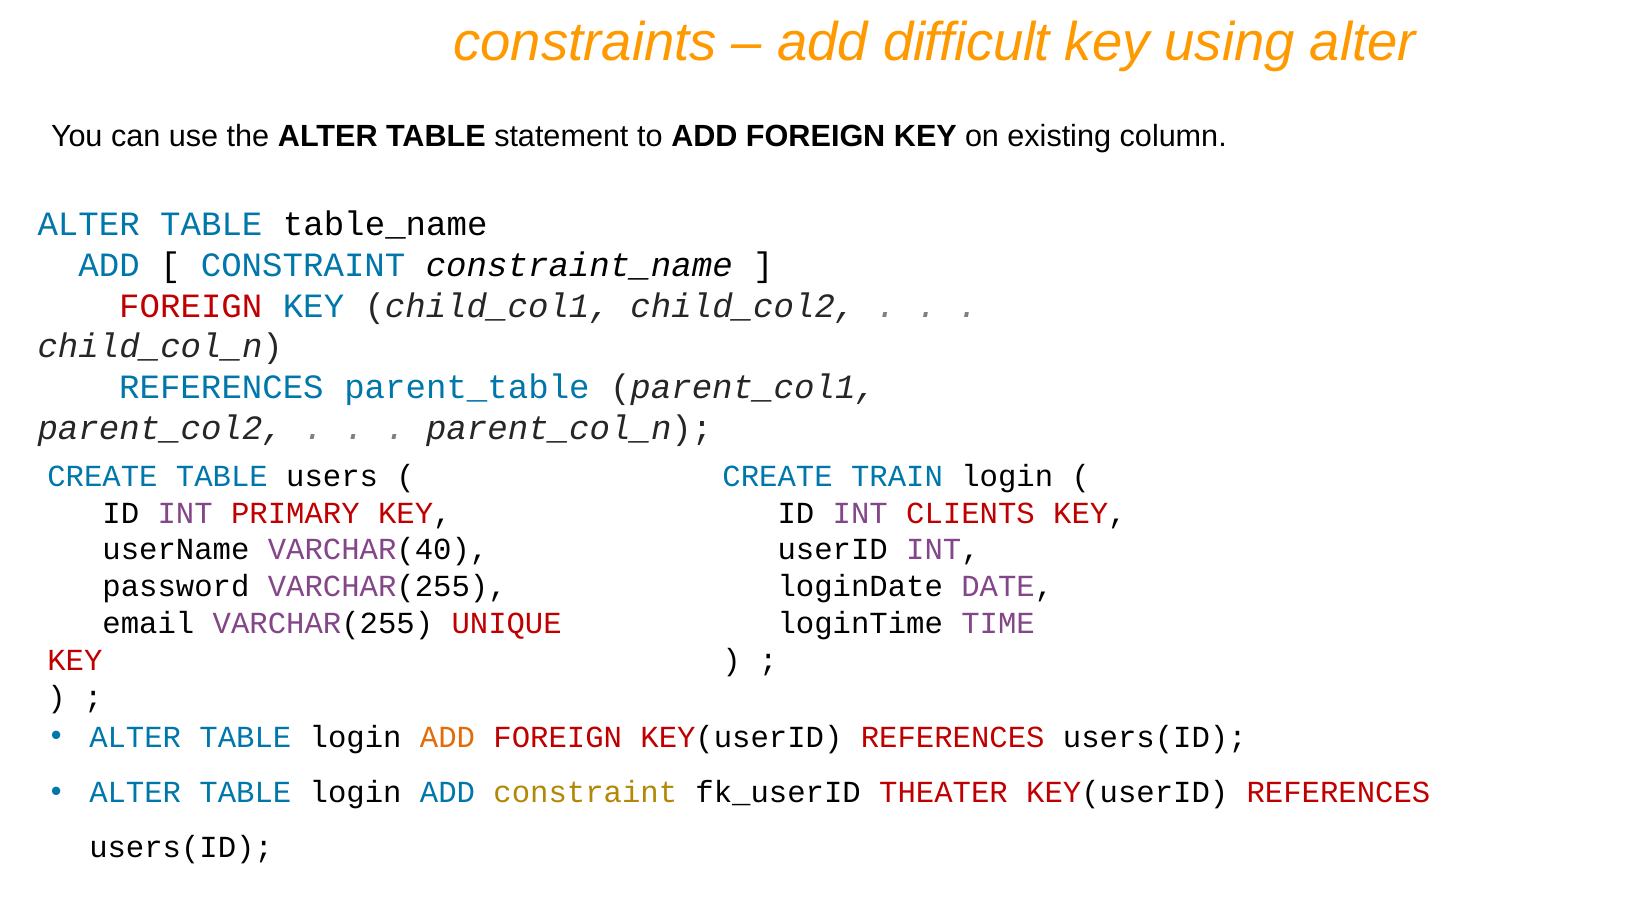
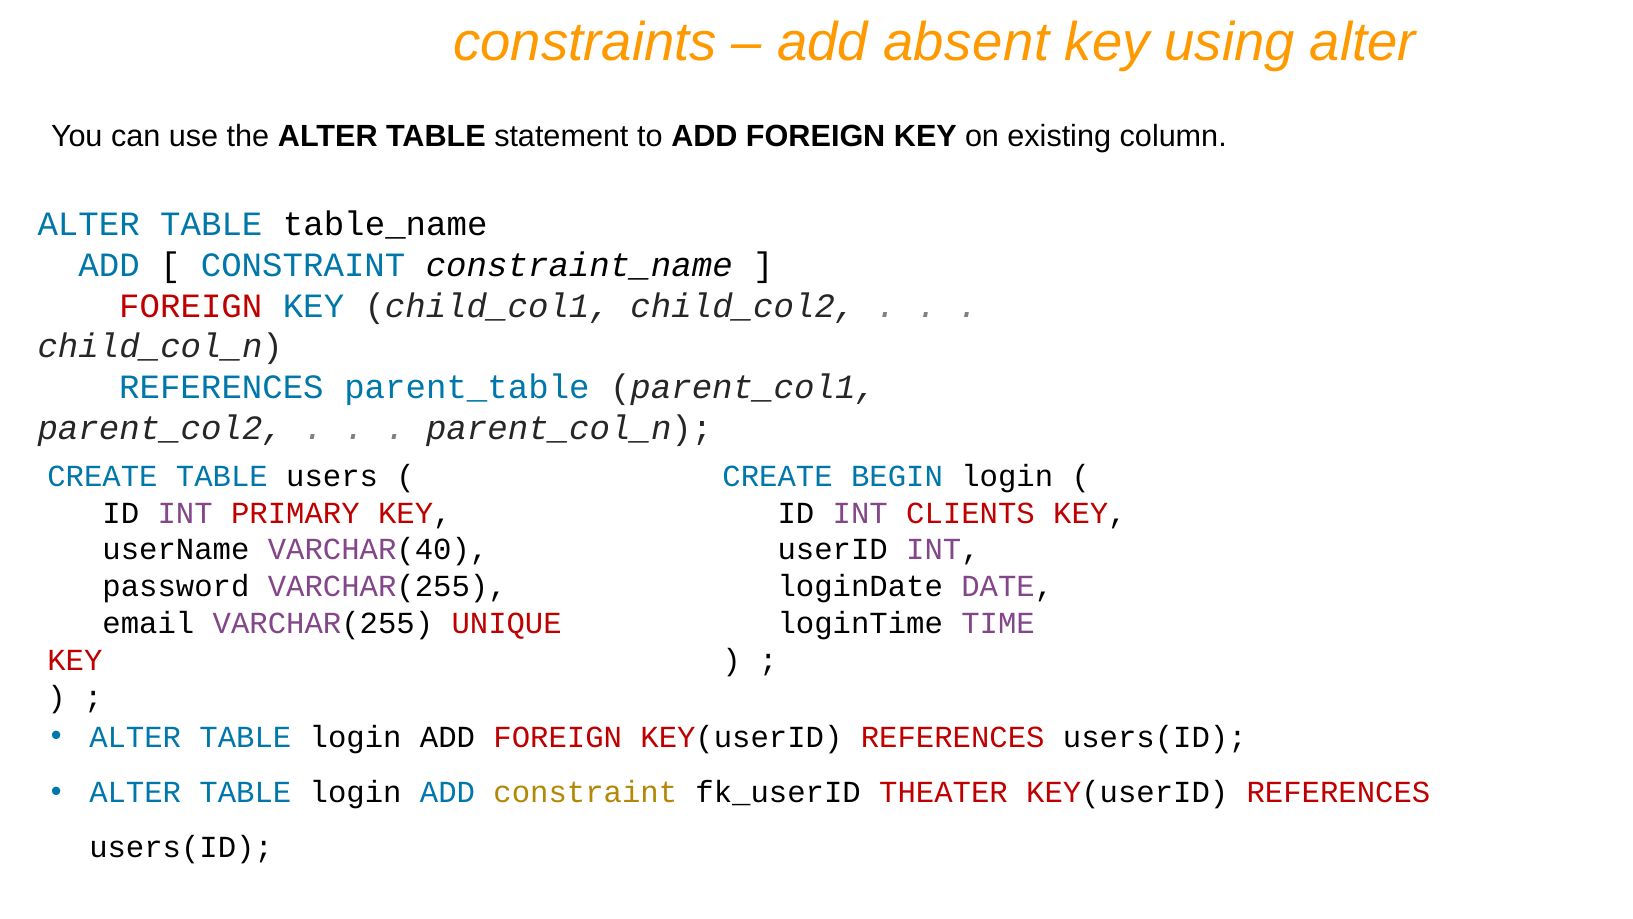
difficult: difficult -> absent (966, 43)
TRAIN: TRAIN -> BEGIN (897, 476)
ADD colour: orange -> black (447, 737)
